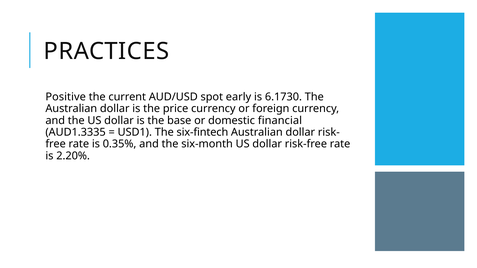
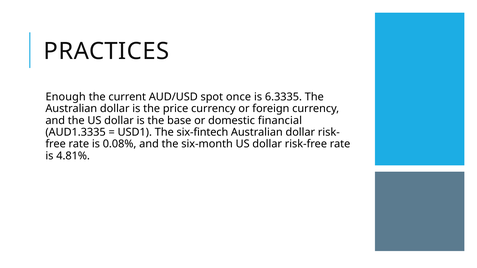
Positive: Positive -> Enough (66, 97)
early: early -> once (238, 97)
6.1730: 6.1730 -> 6.3335 (283, 97)
0.35%: 0.35% -> 0.08% (120, 144)
2.20%: 2.20% -> 4.81% (73, 156)
